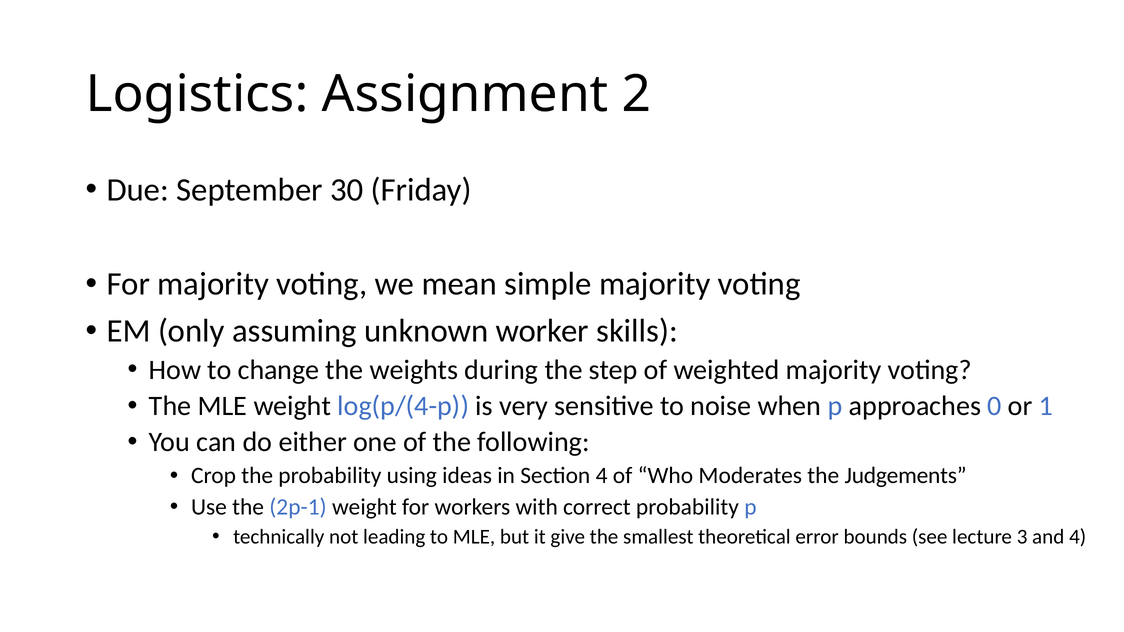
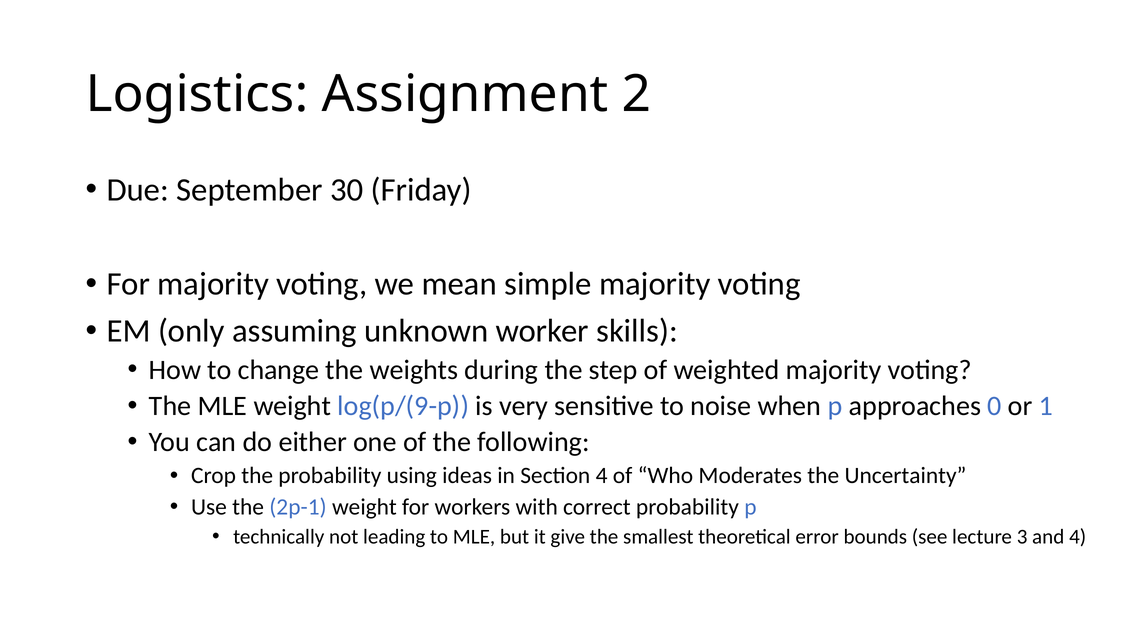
log(p/(4-p: log(p/(4-p -> log(p/(9-p (403, 406)
Judgements: Judgements -> Uncertainty (905, 476)
